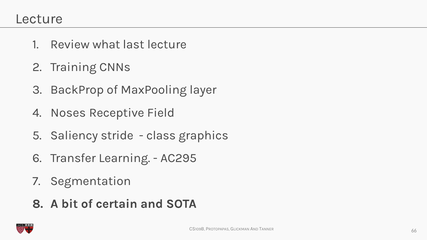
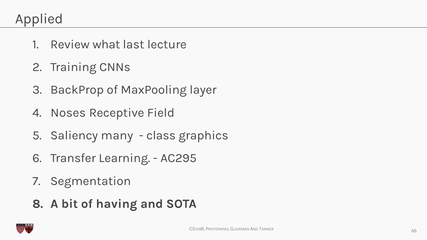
Lecture: Lecture -> Applied (39, 19)
stride: stride -> many (117, 136)
certain: certain -> having (116, 204)
